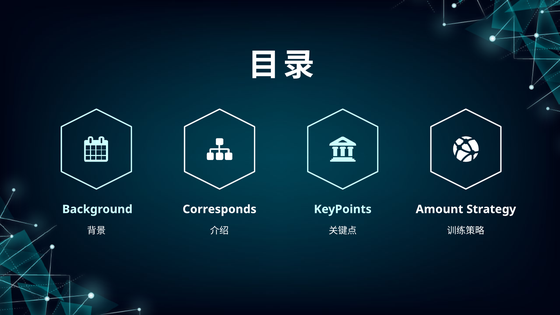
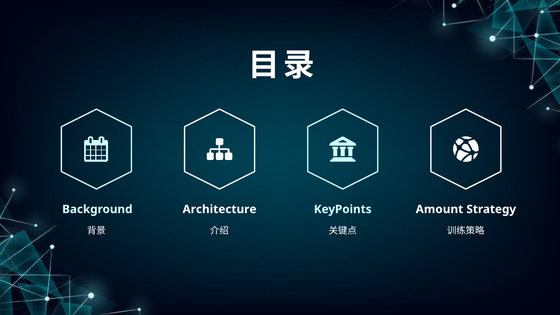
Corresponds: Corresponds -> Architecture (220, 209)
